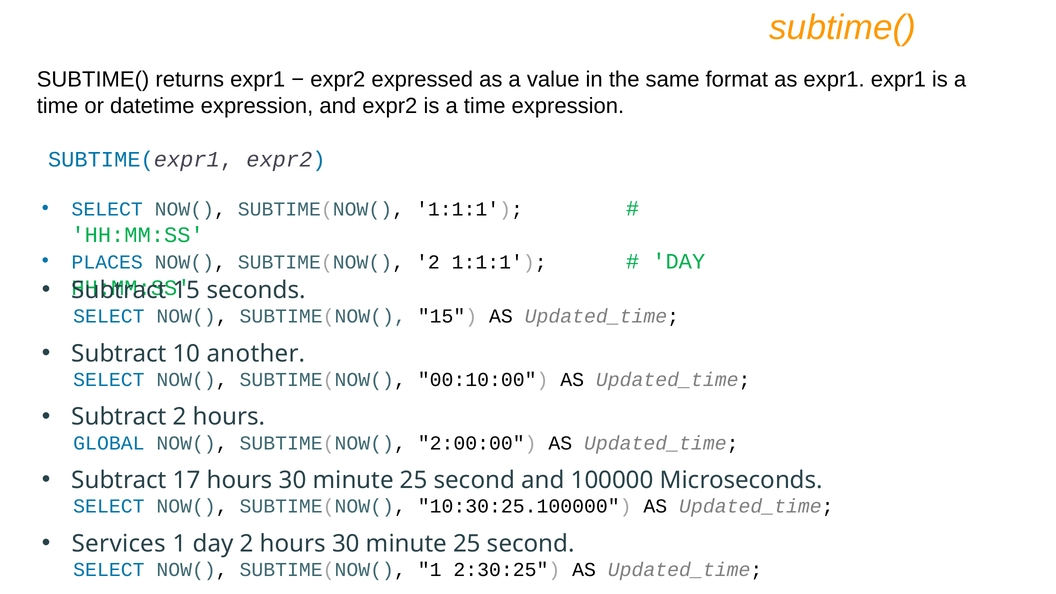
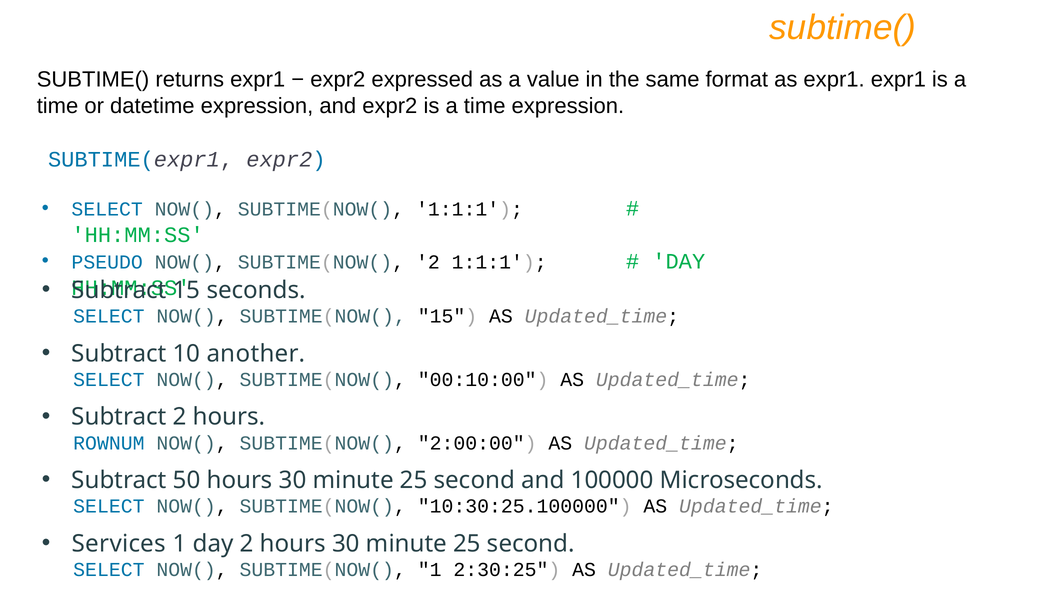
PLACES: PLACES -> PSEUDO (107, 262)
GLOBAL: GLOBAL -> ROWNUM (109, 443)
17: 17 -> 50 (187, 480)
